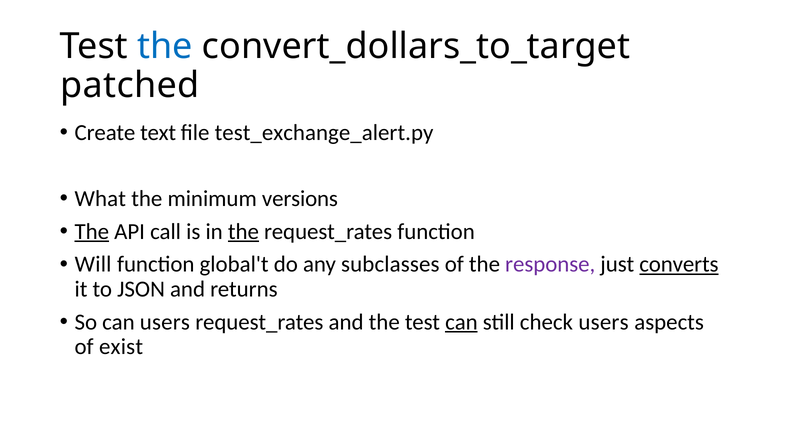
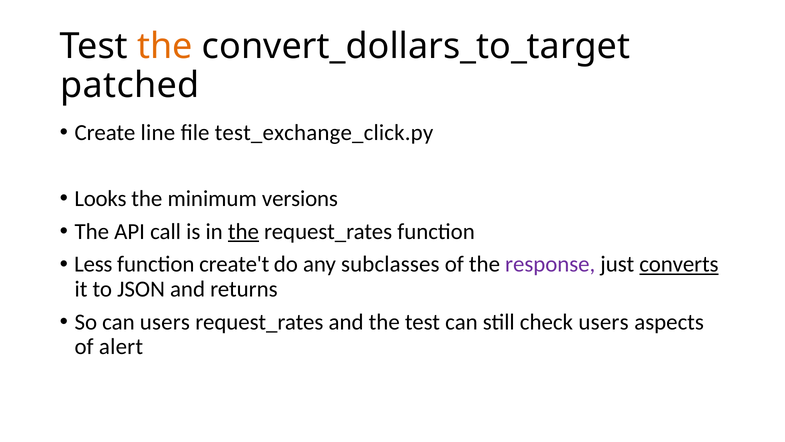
the colour: blue -> orange (165, 46)
text: text -> line (158, 133)
test_exchange_alert.py: test_exchange_alert.py -> test_exchange_click.py (324, 133)
What: What -> Looks (100, 198)
The underline: present -> none (92, 231)
Will: Will -> Less (93, 264)
global't: global't -> create't (234, 264)
can underline: present -> none (461, 322)
exist: exist -> alert (121, 346)
